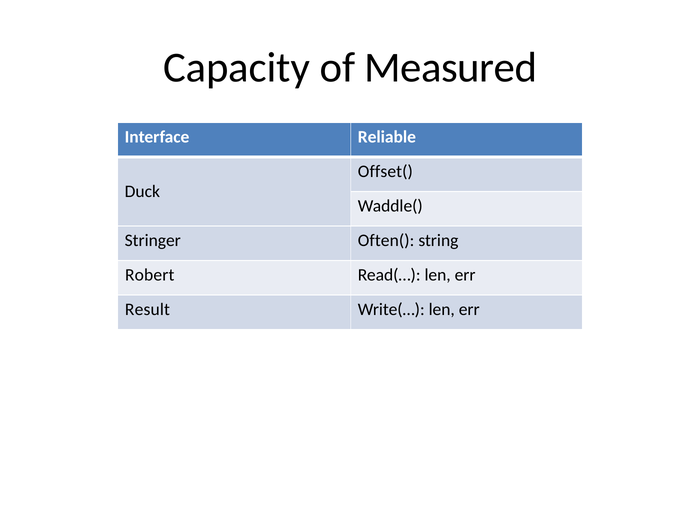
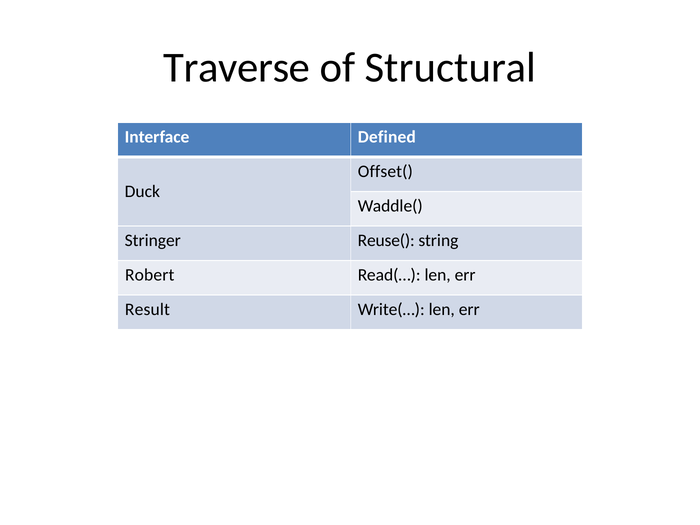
Capacity: Capacity -> Traverse (237, 68)
Measured: Measured -> Structural (450, 68)
Reliable: Reliable -> Defined (387, 137)
Often(: Often( -> Reuse( (386, 240)
